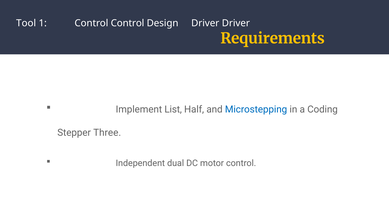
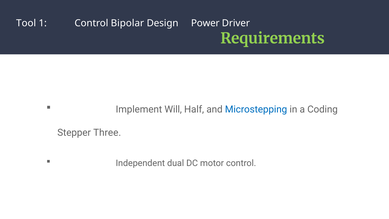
Control Control: Control -> Bipolar (127, 23)
Design Driver: Driver -> Power (205, 23)
Requirements colour: yellow -> light green (273, 38)
List: List -> Will (173, 109)
